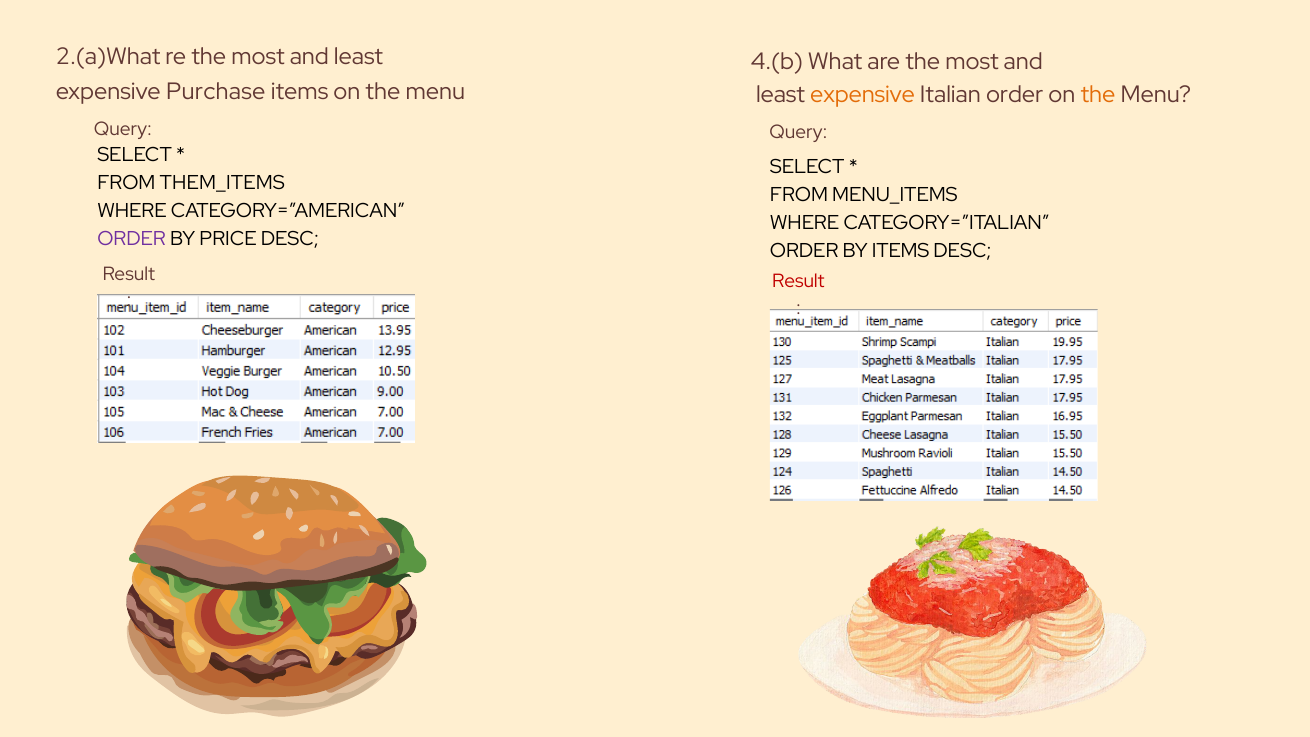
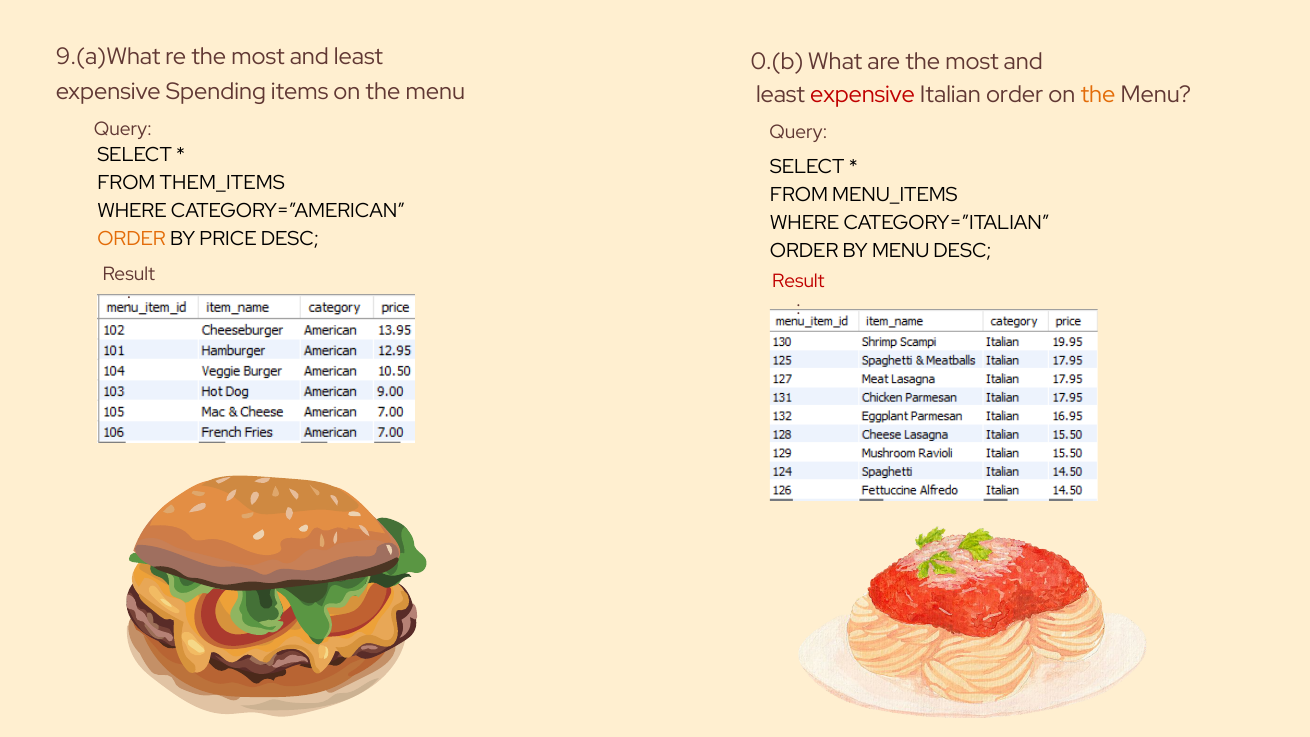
2.(a)What: 2.(a)What -> 9.(a)What (108, 56)
4.(b: 4.(b -> 0.(b (777, 62)
Purchase: Purchase -> Spending (216, 92)
expensive colour: orange -> red (863, 95)
ORDER colour: purple -> orange (132, 239)
BY ITEMS: ITEMS -> MENU (901, 251)
